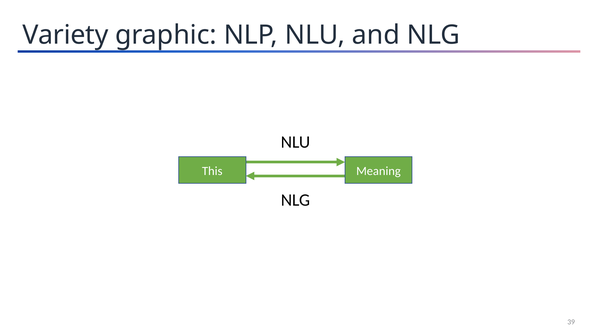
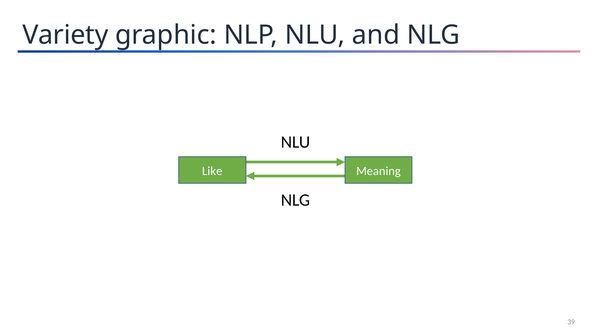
This: This -> Like (212, 171)
